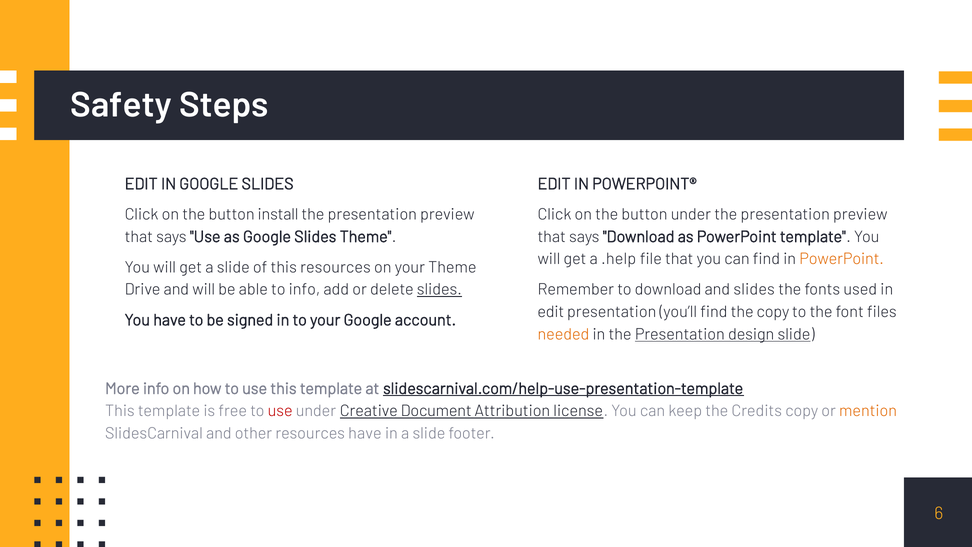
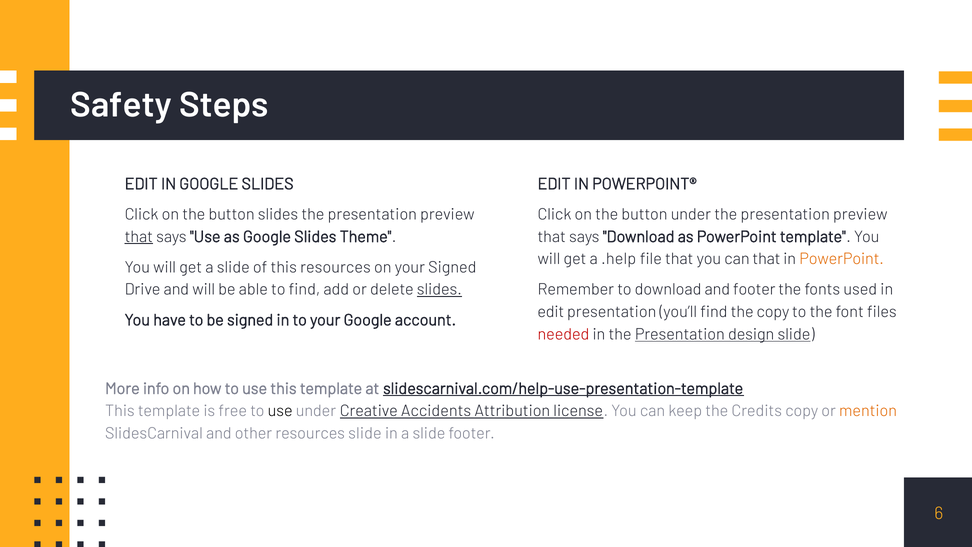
button install: install -> slides (278, 214)
that underline: none -> present (139, 237)
can find: find -> that (767, 259)
your Theme: Theme -> Signed (452, 267)
to info: info -> find (304, 289)
and slides: slides -> footer (754, 289)
needed colour: orange -> red (563, 334)
use colour: red -> black (280, 411)
Document: Document -> Accidents (436, 411)
resources have: have -> slide (365, 433)
